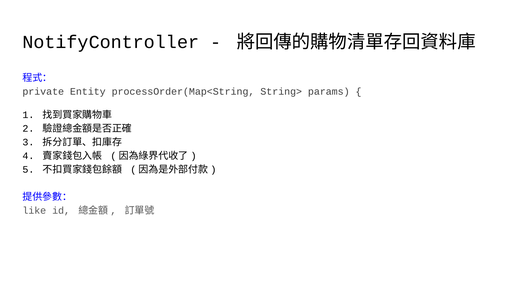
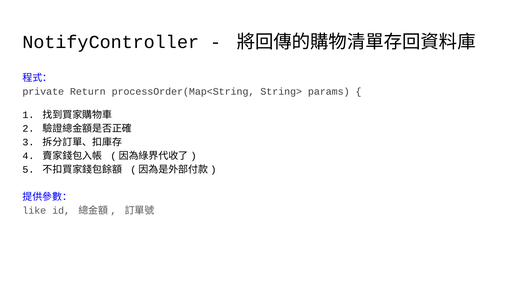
Entity: Entity -> Return (88, 92)
